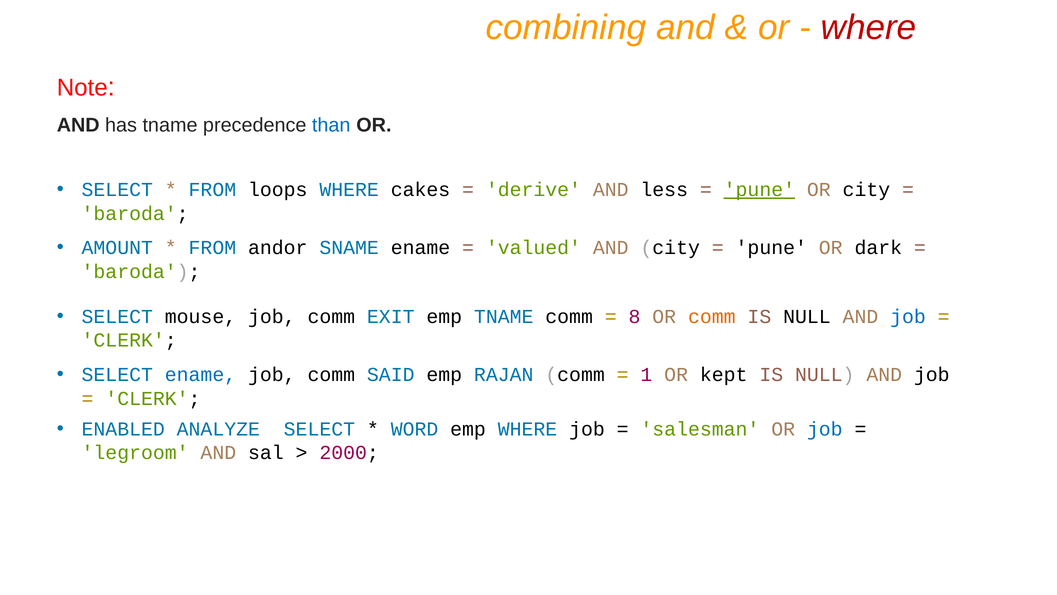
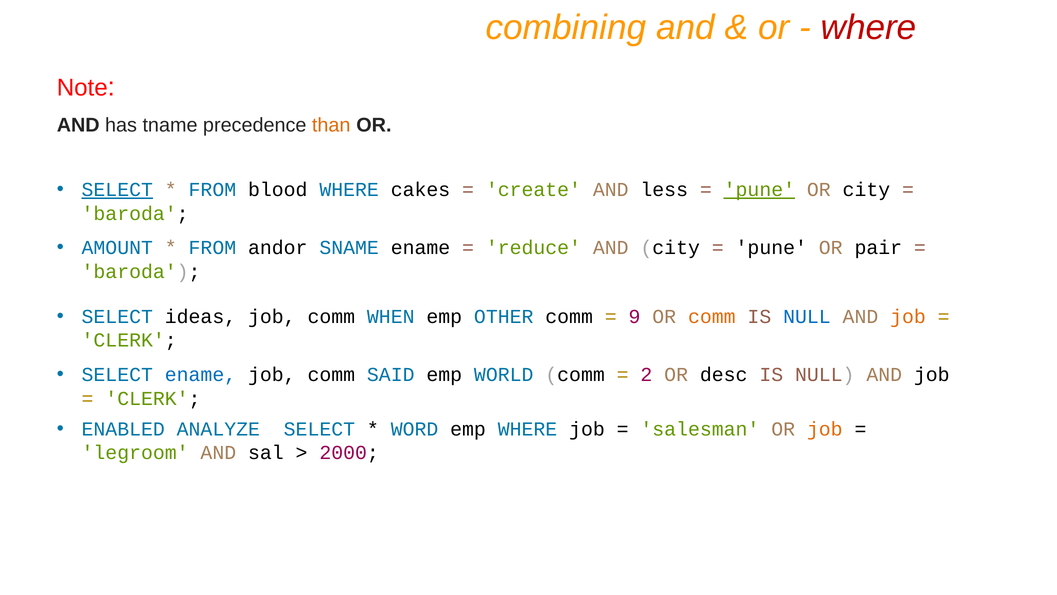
than colour: blue -> orange (331, 125)
SELECT underline: none -> present (117, 190)
loops: loops -> blood (278, 190)
derive: derive -> create (533, 190)
valued: valued -> reduce (533, 248)
dark: dark -> pair (878, 248)
mouse: mouse -> ideas (200, 316)
EXIT: EXIT -> WHEN (391, 316)
emp TNAME: TNAME -> OTHER (504, 316)
8: 8 -> 9 (635, 316)
NULL colour: black -> blue (807, 316)
job colour: blue -> orange (908, 316)
RAJAN: RAJAN -> WORLD (504, 374)
1: 1 -> 2 (646, 374)
kept: kept -> desc (724, 374)
job colour: blue -> orange (825, 429)
